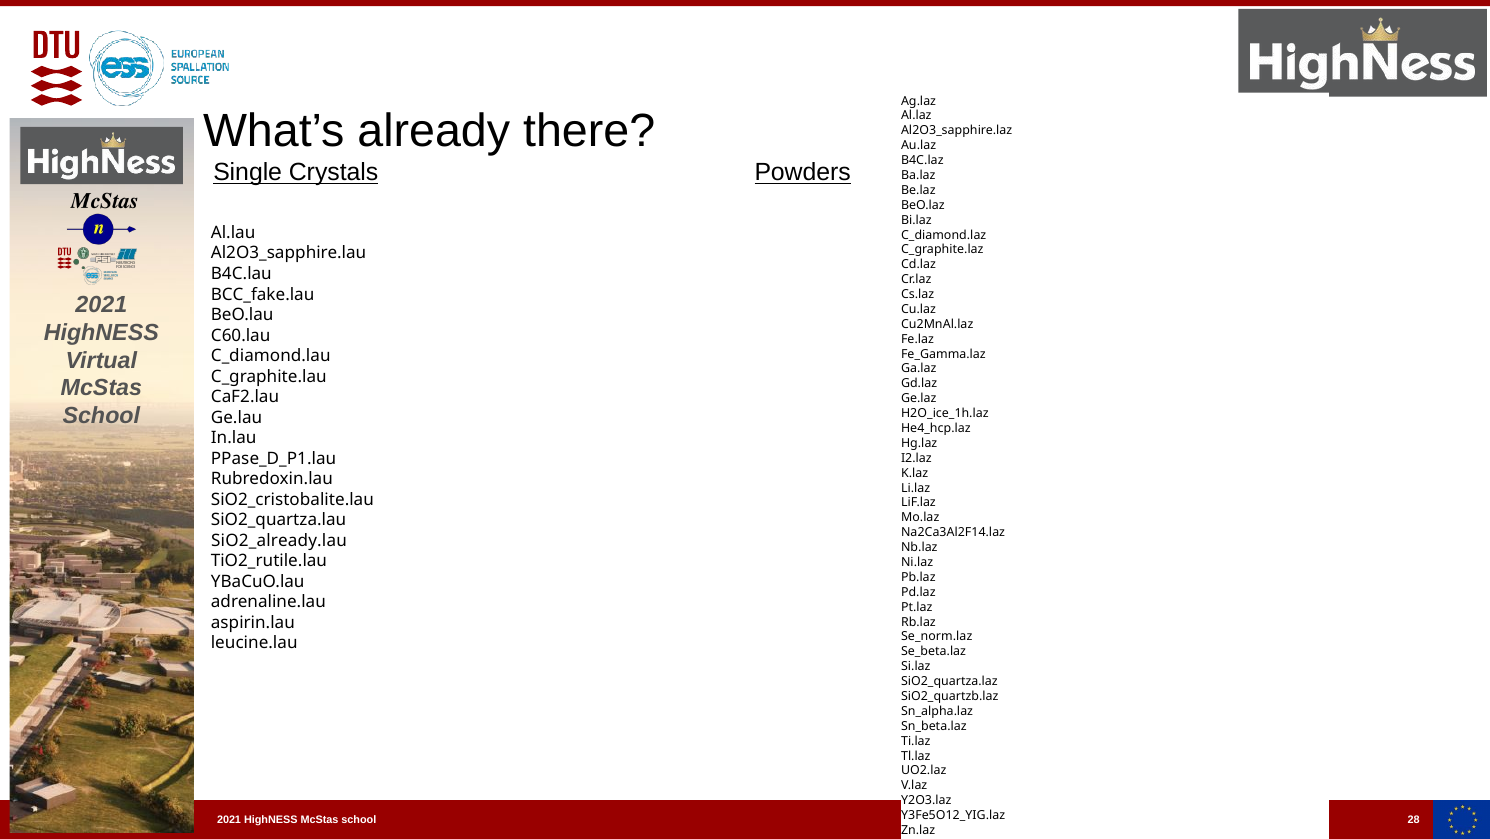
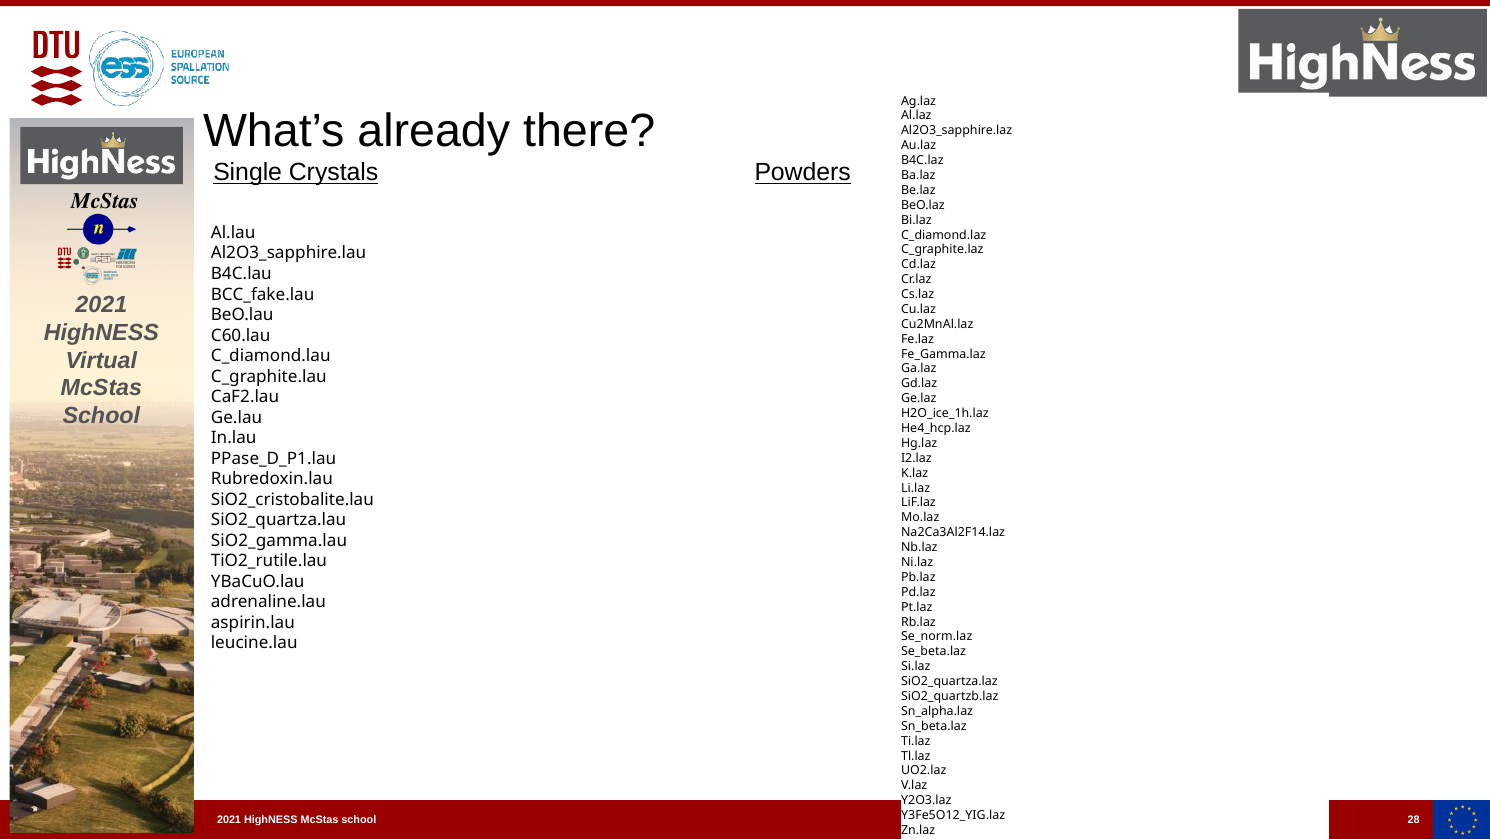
SiO2_already.lau: SiO2_already.lau -> SiO2_gamma.lau (279, 541)
